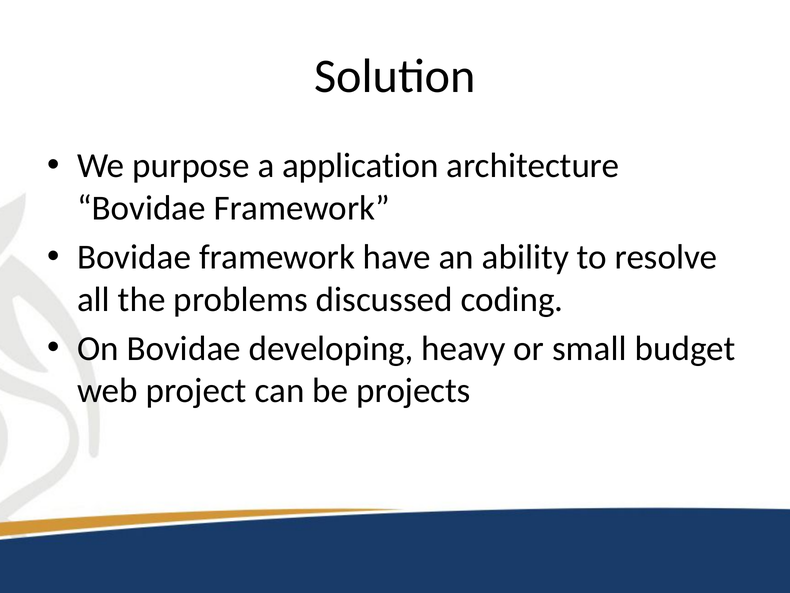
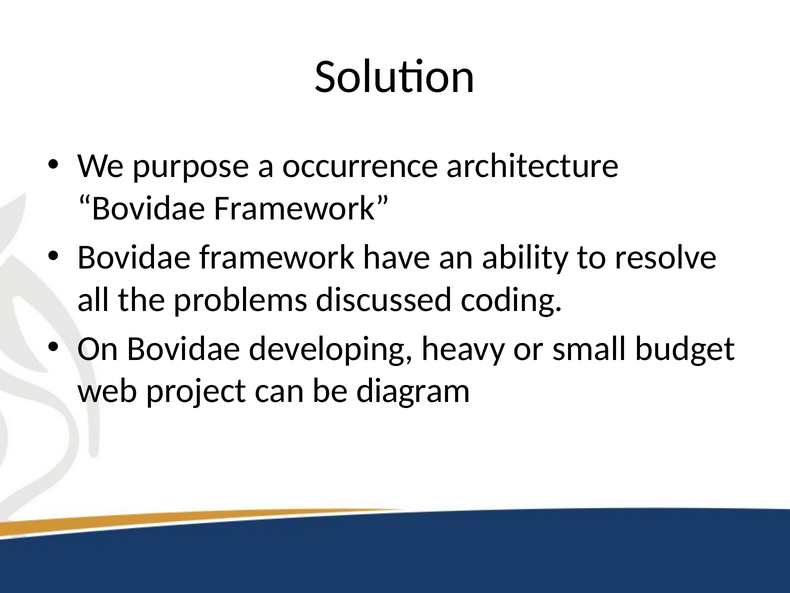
application: application -> occurrence (360, 166)
projects: projects -> diagram (413, 391)
